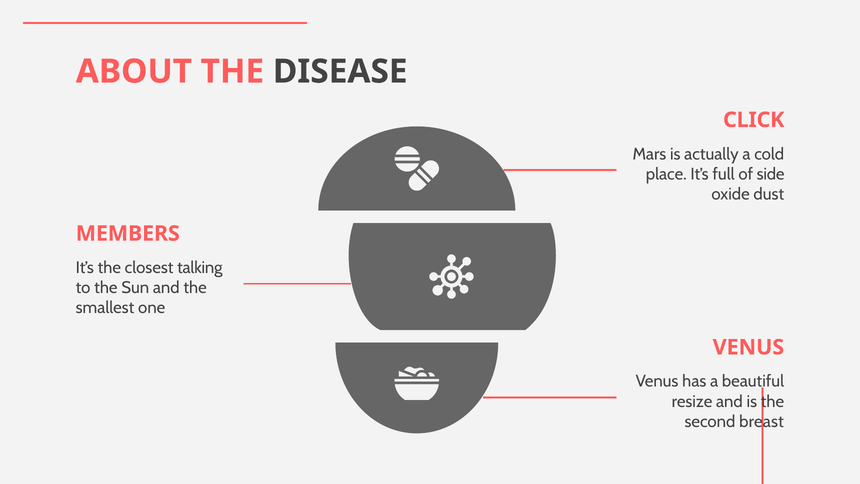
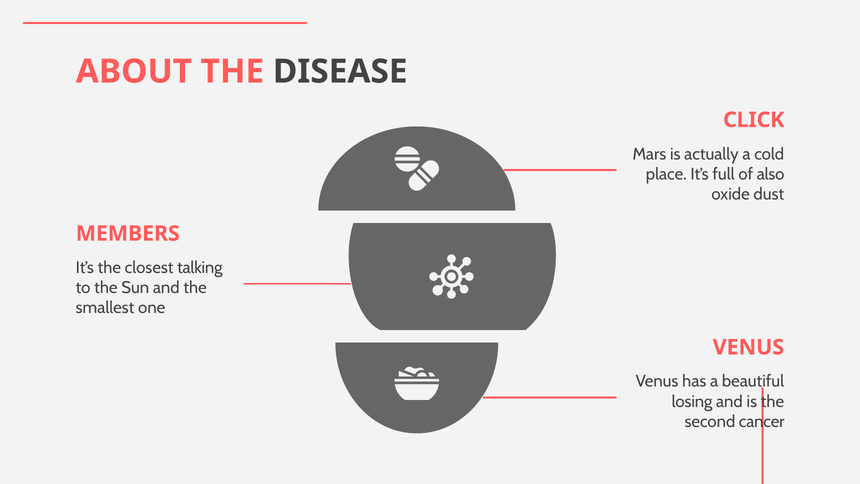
side: side -> also (771, 174)
resize: resize -> losing (692, 401)
breast: breast -> cancer (762, 421)
